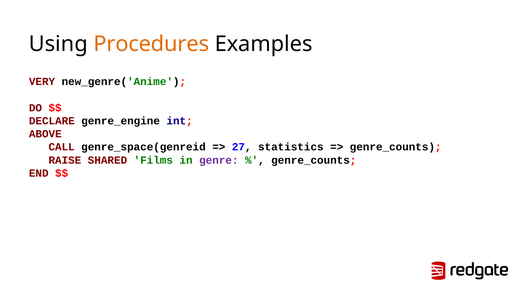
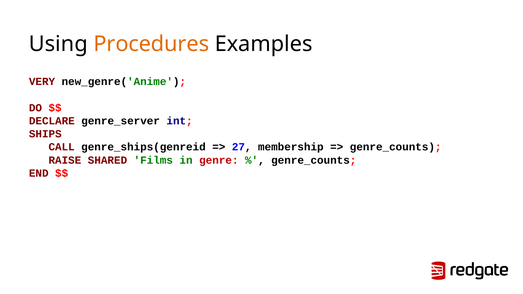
genre_engine: genre_engine -> genre_server (121, 121)
ABOVE: ABOVE -> SHIPS (45, 134)
genre_space(genreid: genre_space(genreid -> genre_ships(genreid (143, 147)
statistics: statistics -> membership (291, 147)
genre colour: purple -> red (219, 160)
